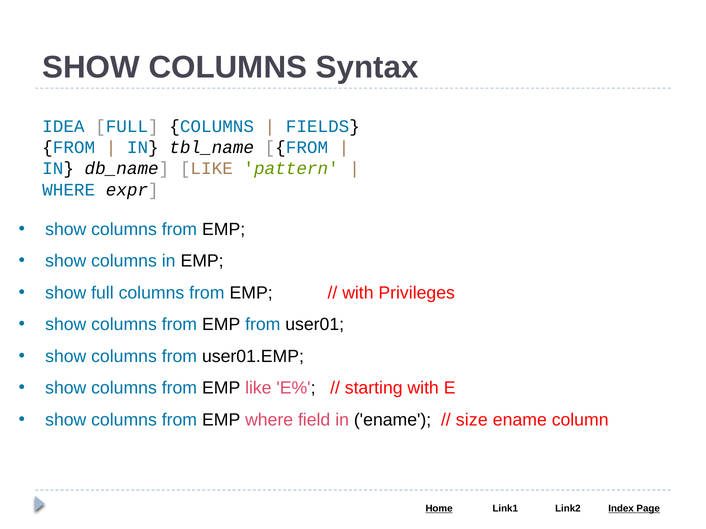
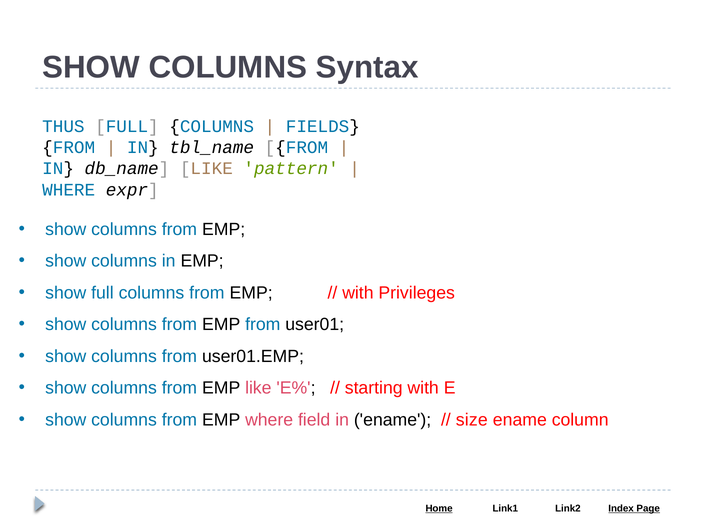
IDEA: IDEA -> THUS (63, 126)
